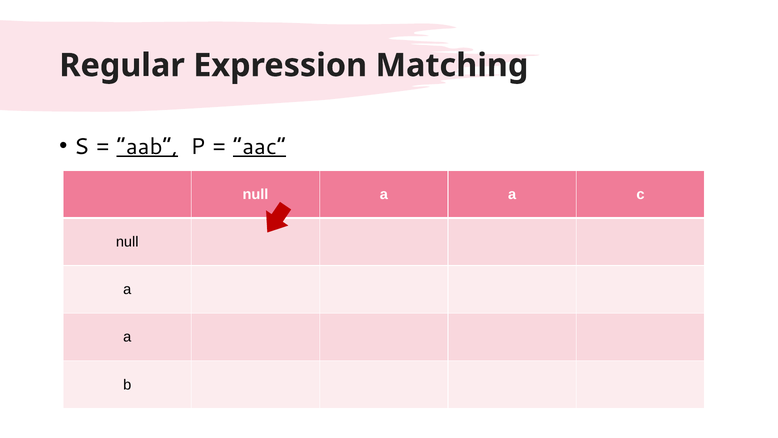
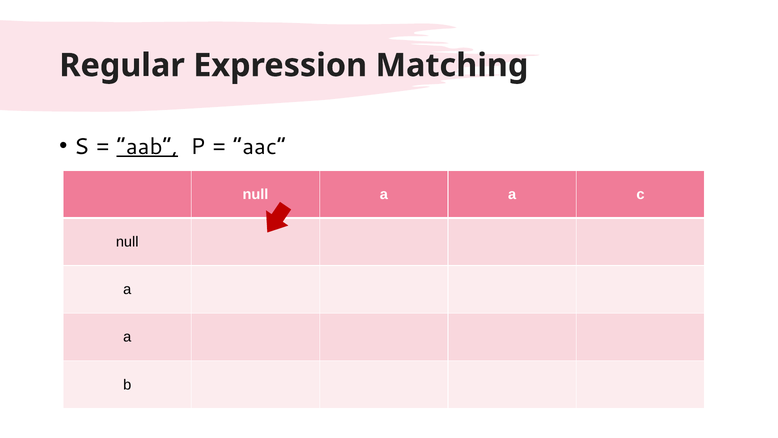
aac underline: present -> none (260, 146)
